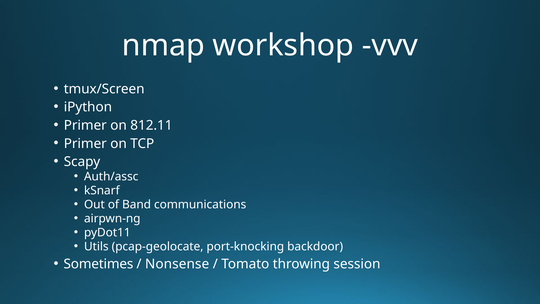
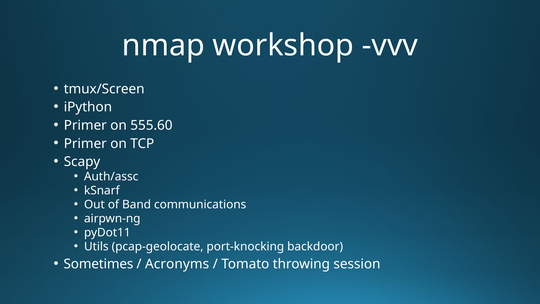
812.11: 812.11 -> 555.60 (151, 125)
Nonsense: Nonsense -> Acronyms (177, 264)
